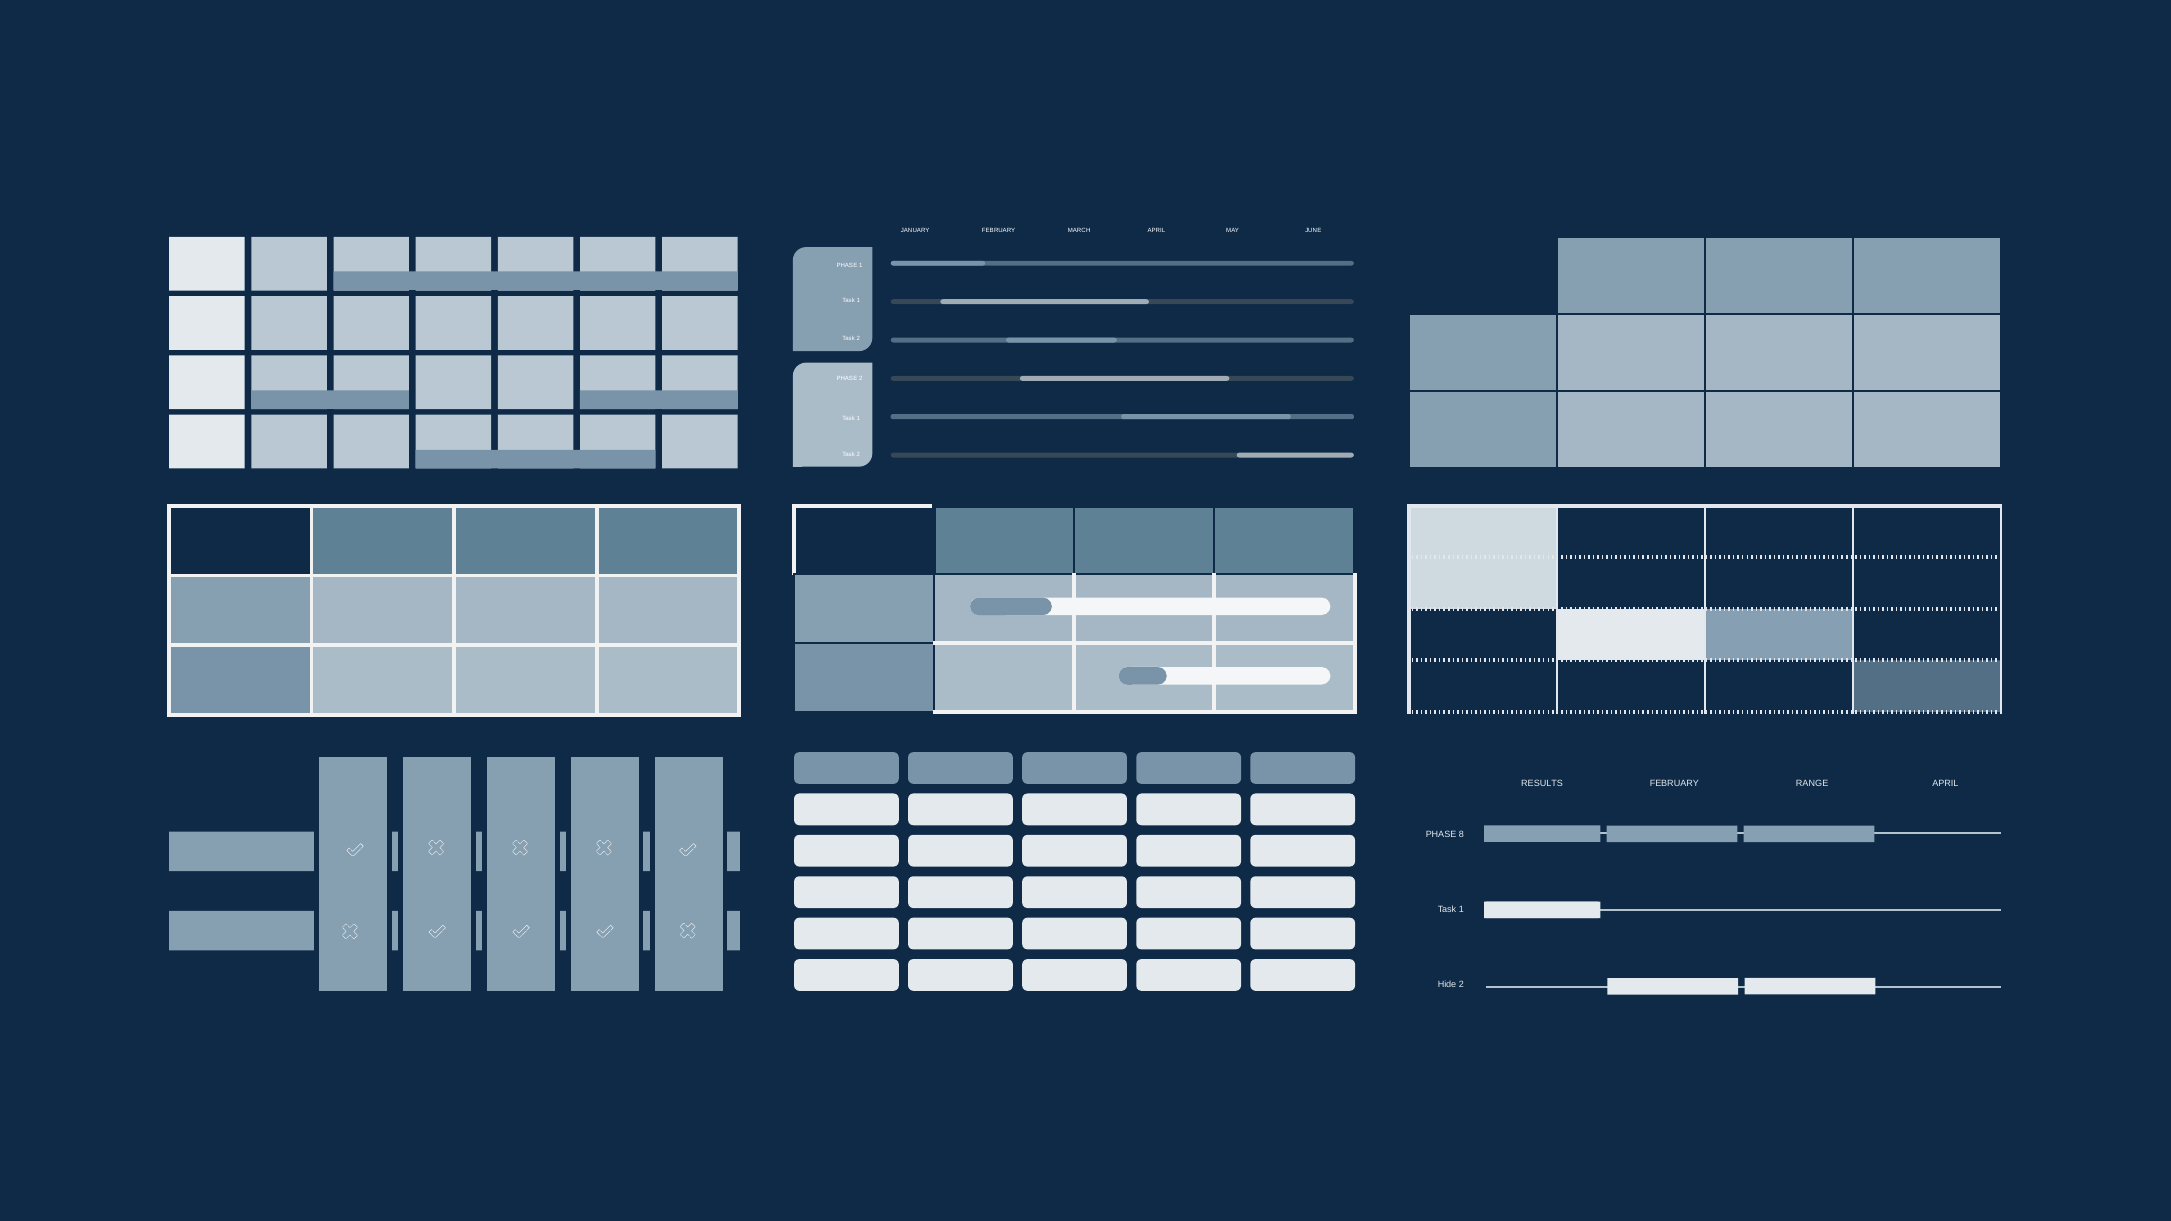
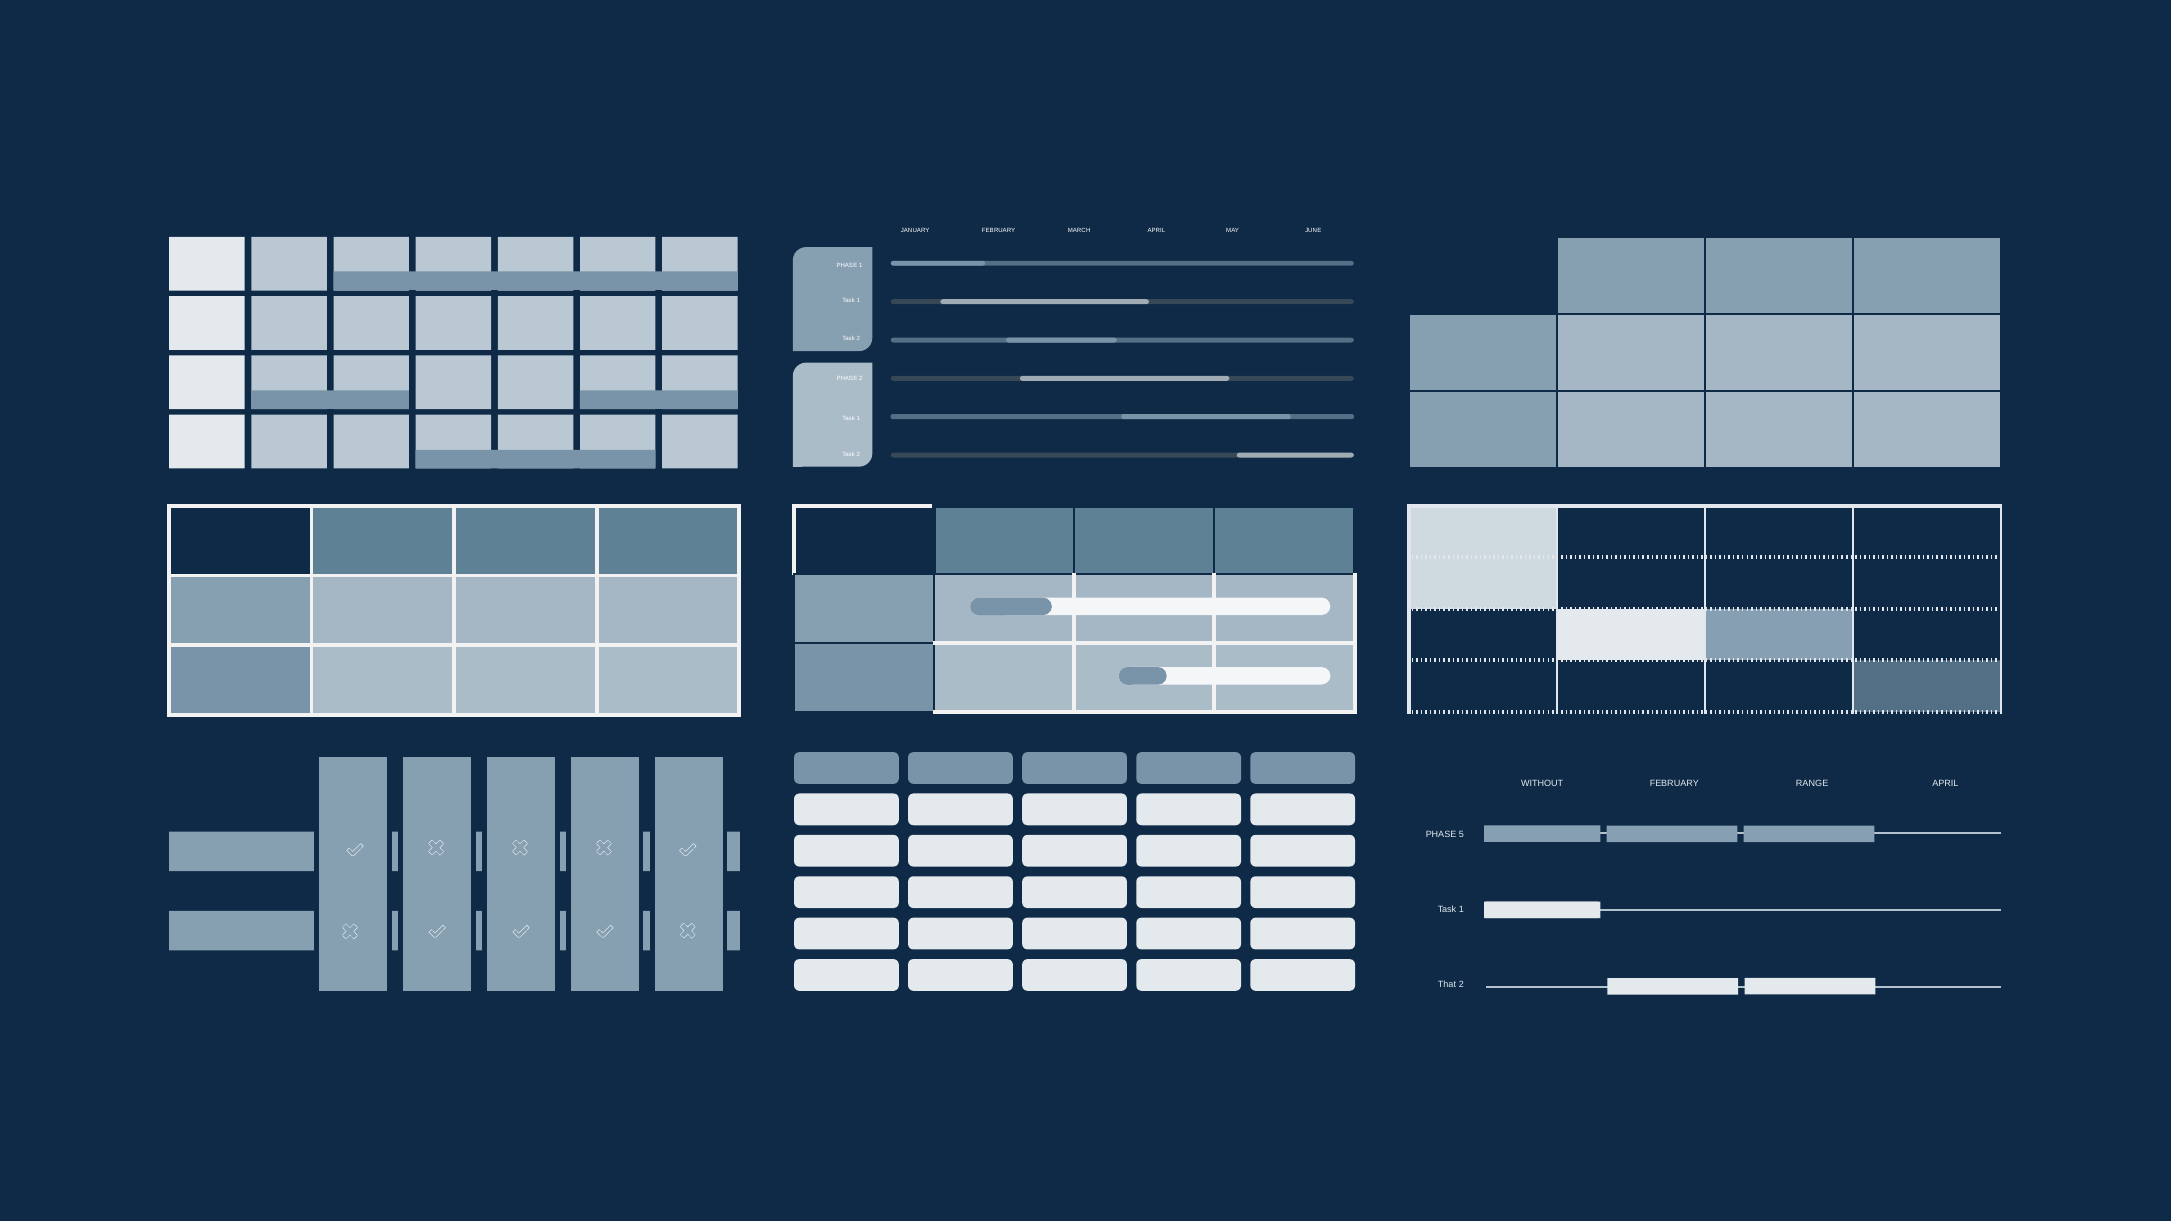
RESULTS: RESULTS -> WITHOUT (1542, 784)
8: 8 -> 5 (1461, 834)
Hide: Hide -> That (1447, 984)
